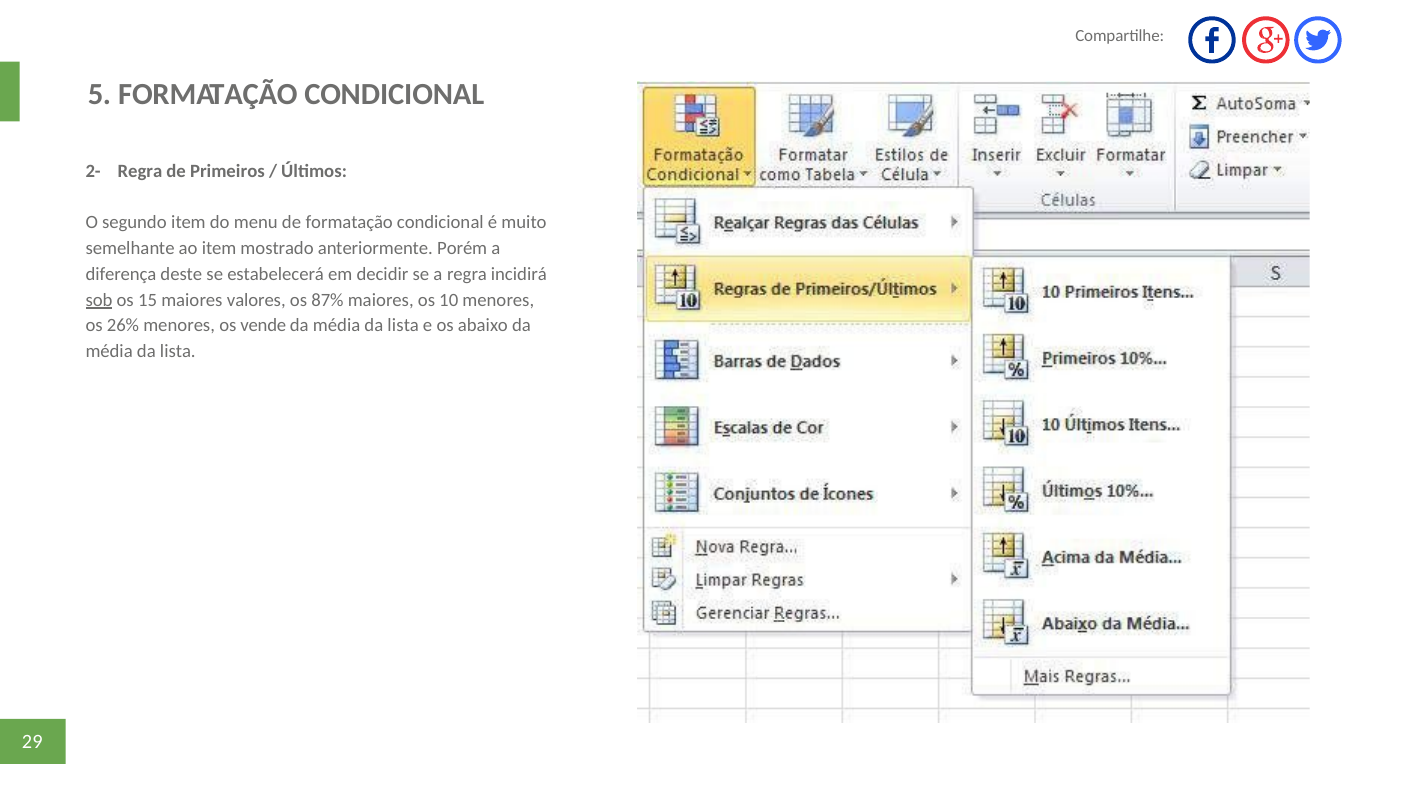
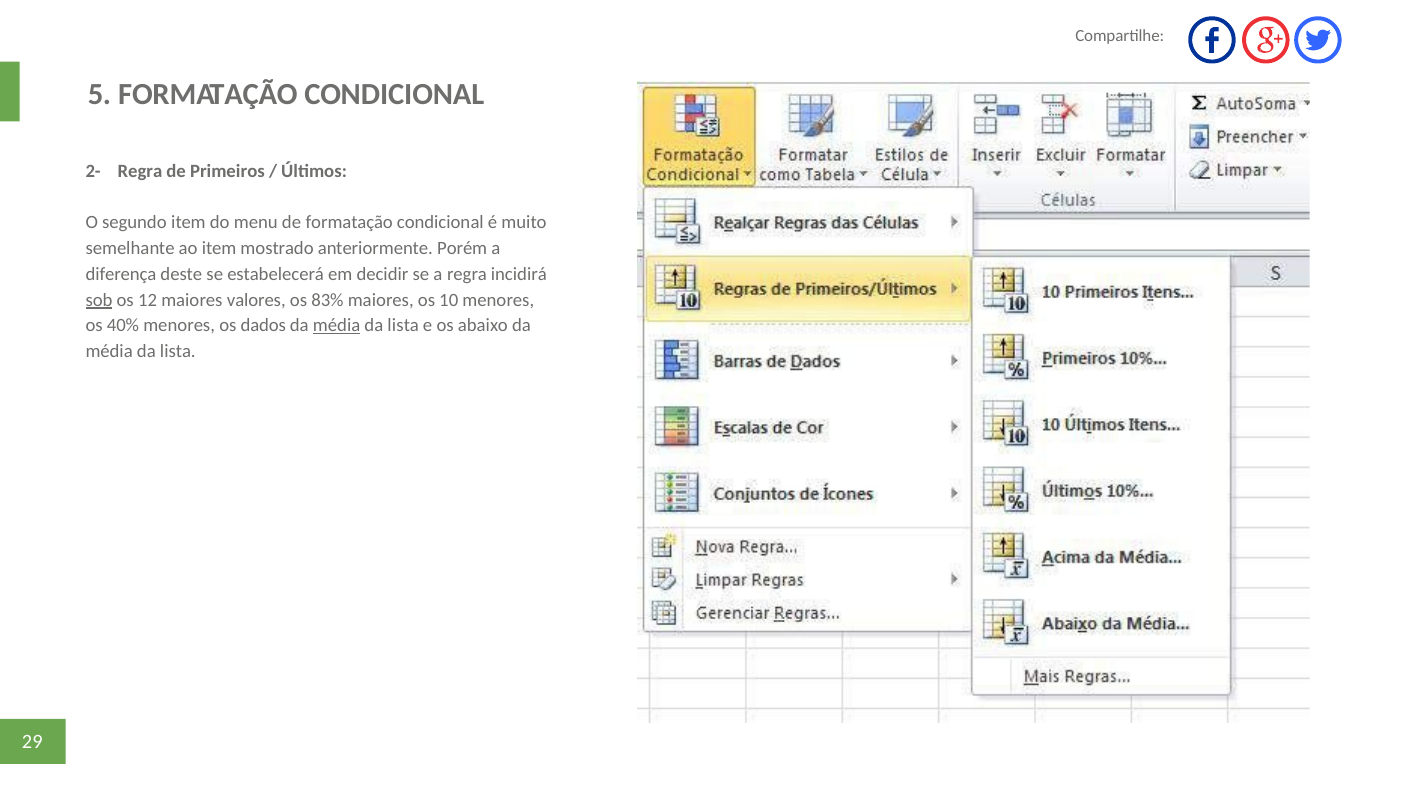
15: 15 -> 12 (148, 300)
87%: 87% -> 83% (327, 300)
26%: 26% -> 40% (123, 326)
vende: vende -> dados (263, 326)
média underline: none -> present (337, 326)
